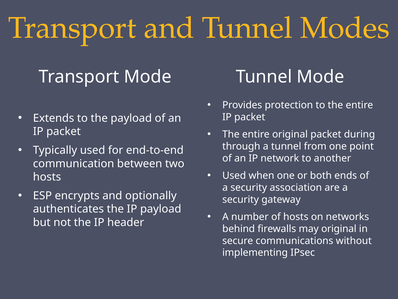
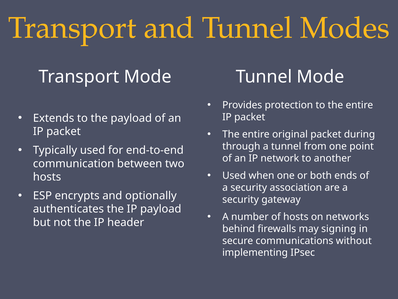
may original: original -> signing (339, 228)
